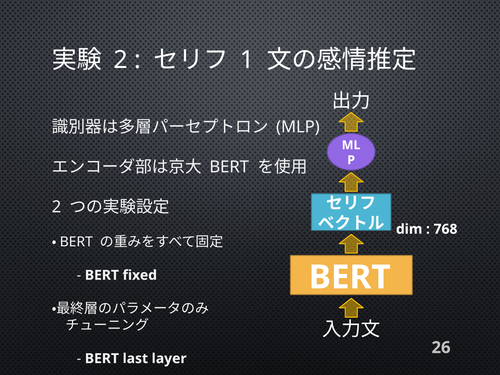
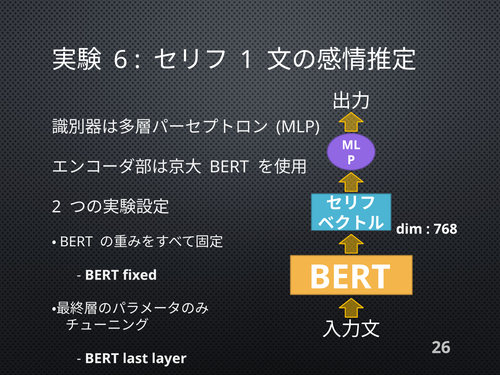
2: 2 -> 6 (121, 60)
